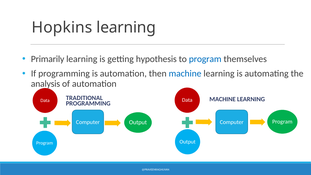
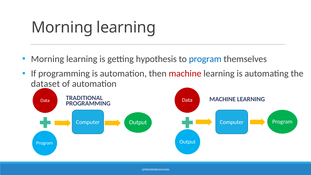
Hopkins: Hopkins -> Morning (62, 28)
Primarily: Primarily -> Morning (48, 59)
machine colour: blue -> red (185, 74)
analysis: analysis -> dataset (45, 84)
